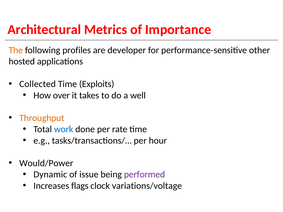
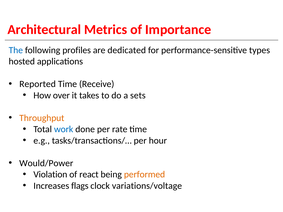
The colour: orange -> blue (16, 50)
developer: developer -> dedicated (127, 50)
other: other -> types (260, 50)
Collected: Collected -> Reported (38, 84)
Exploits: Exploits -> Receive (97, 84)
well: well -> sets (138, 95)
Dynamic: Dynamic -> Violation (50, 175)
issue: issue -> react (89, 175)
performed colour: purple -> orange (145, 175)
